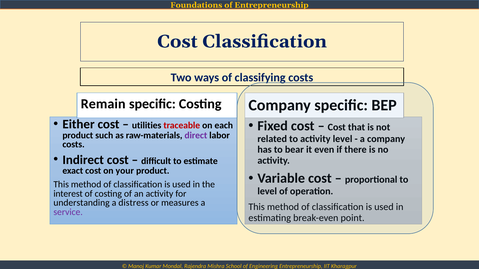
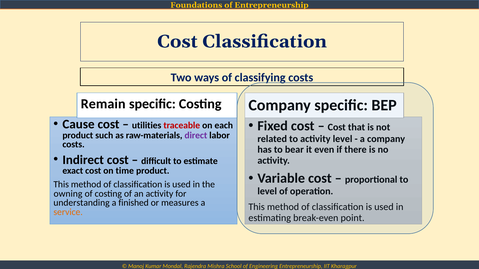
Either: Either -> Cause (79, 124)
your: your -> time (125, 171)
interest: interest -> owning (68, 194)
distress: distress -> finished (134, 203)
service colour: purple -> orange (68, 212)
